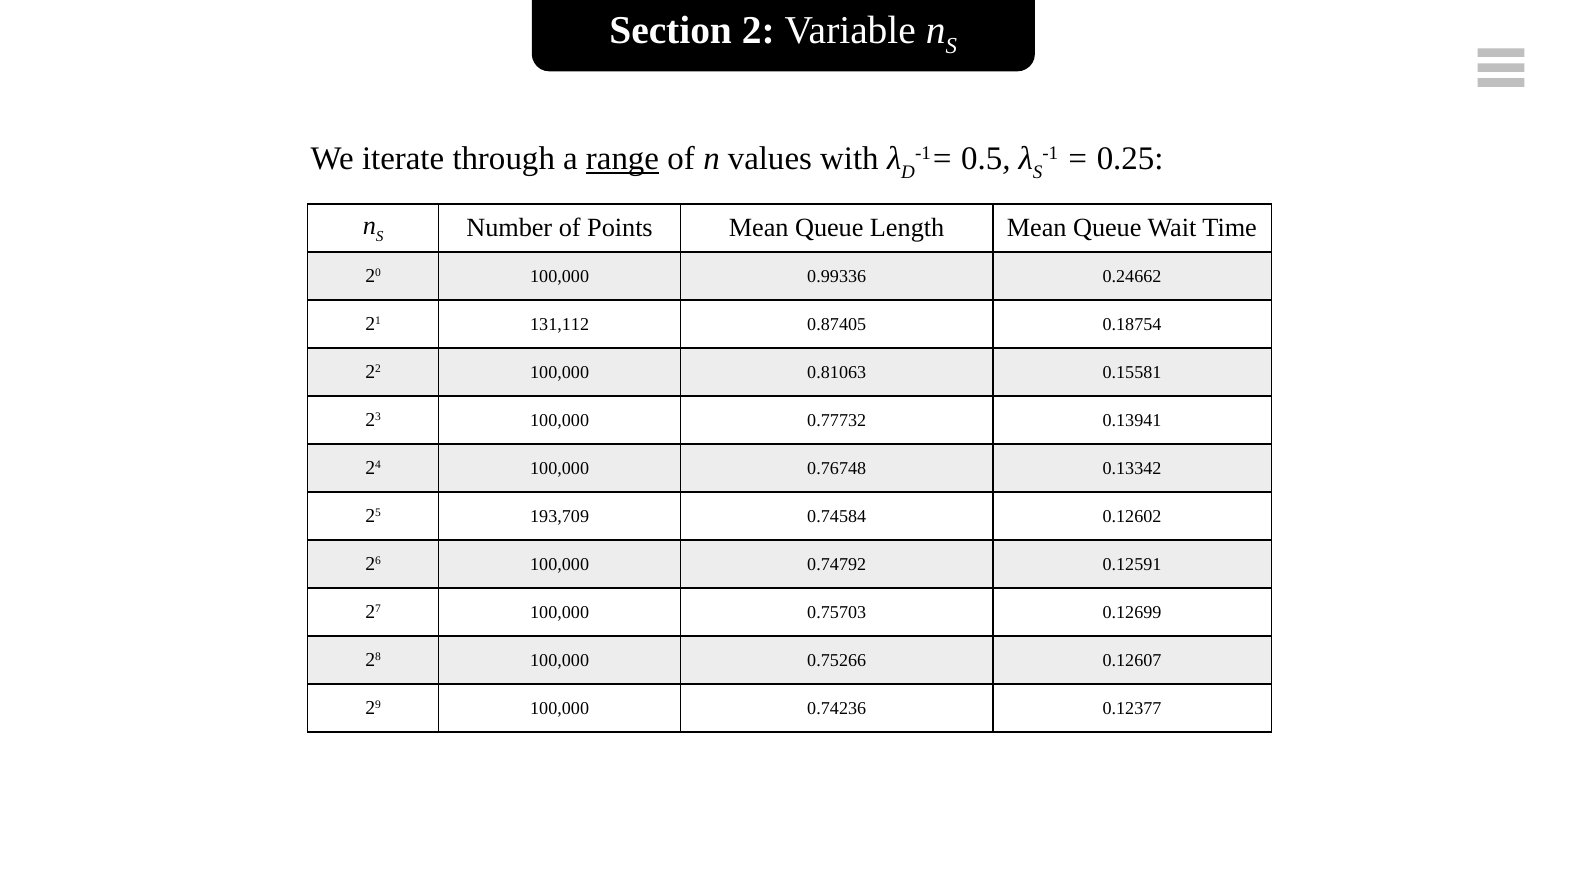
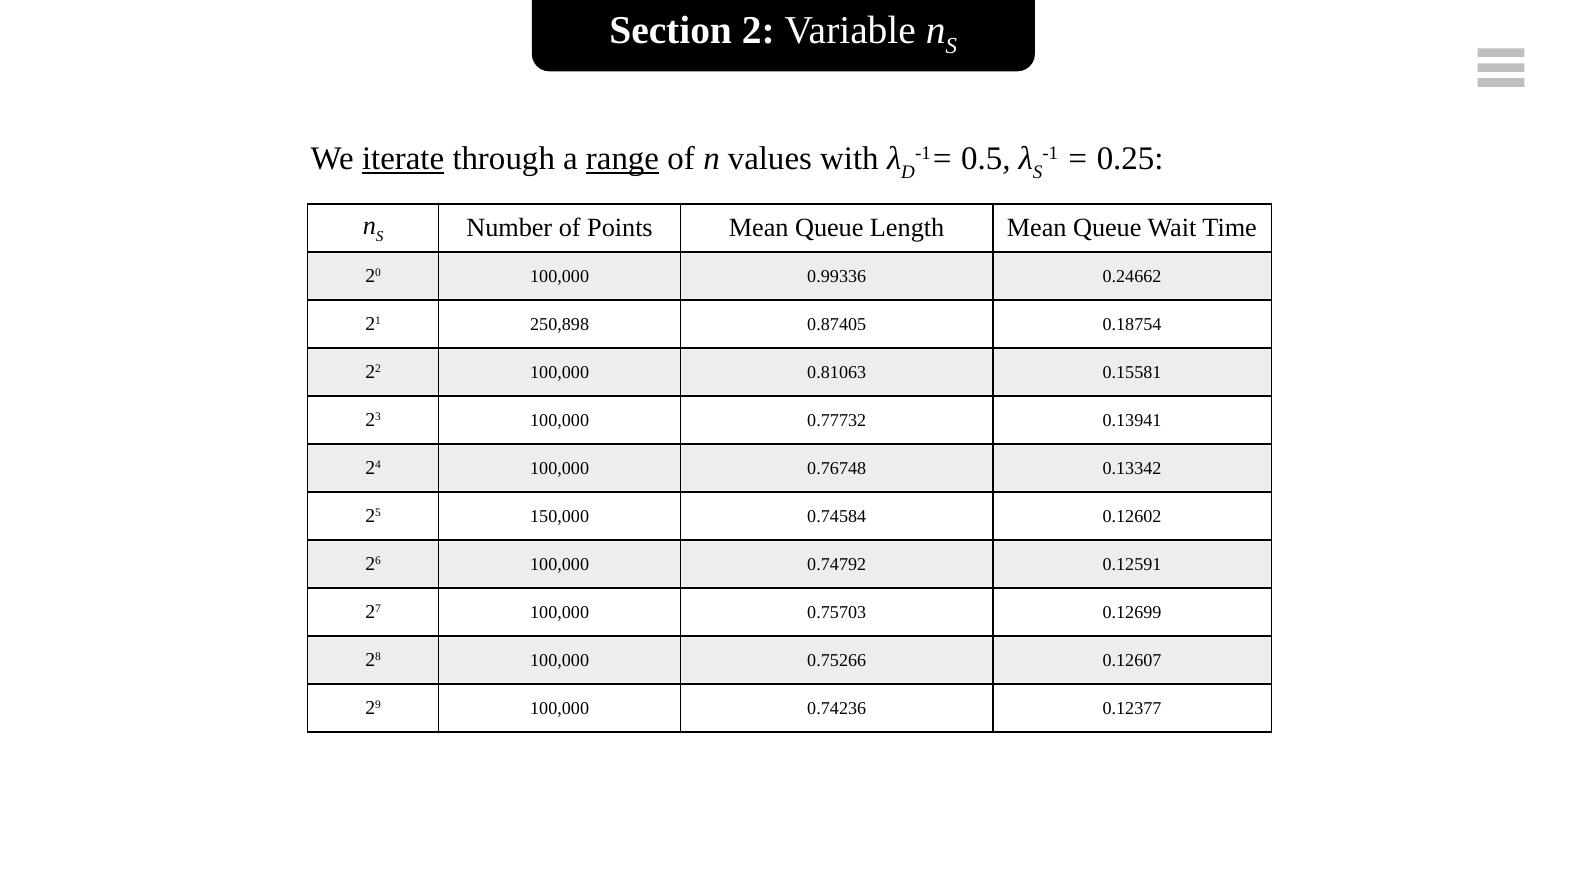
iterate underline: none -> present (403, 159)
131,112: 131,112 -> 250,898 (560, 324)
193,709: 193,709 -> 150,000 (560, 516)
